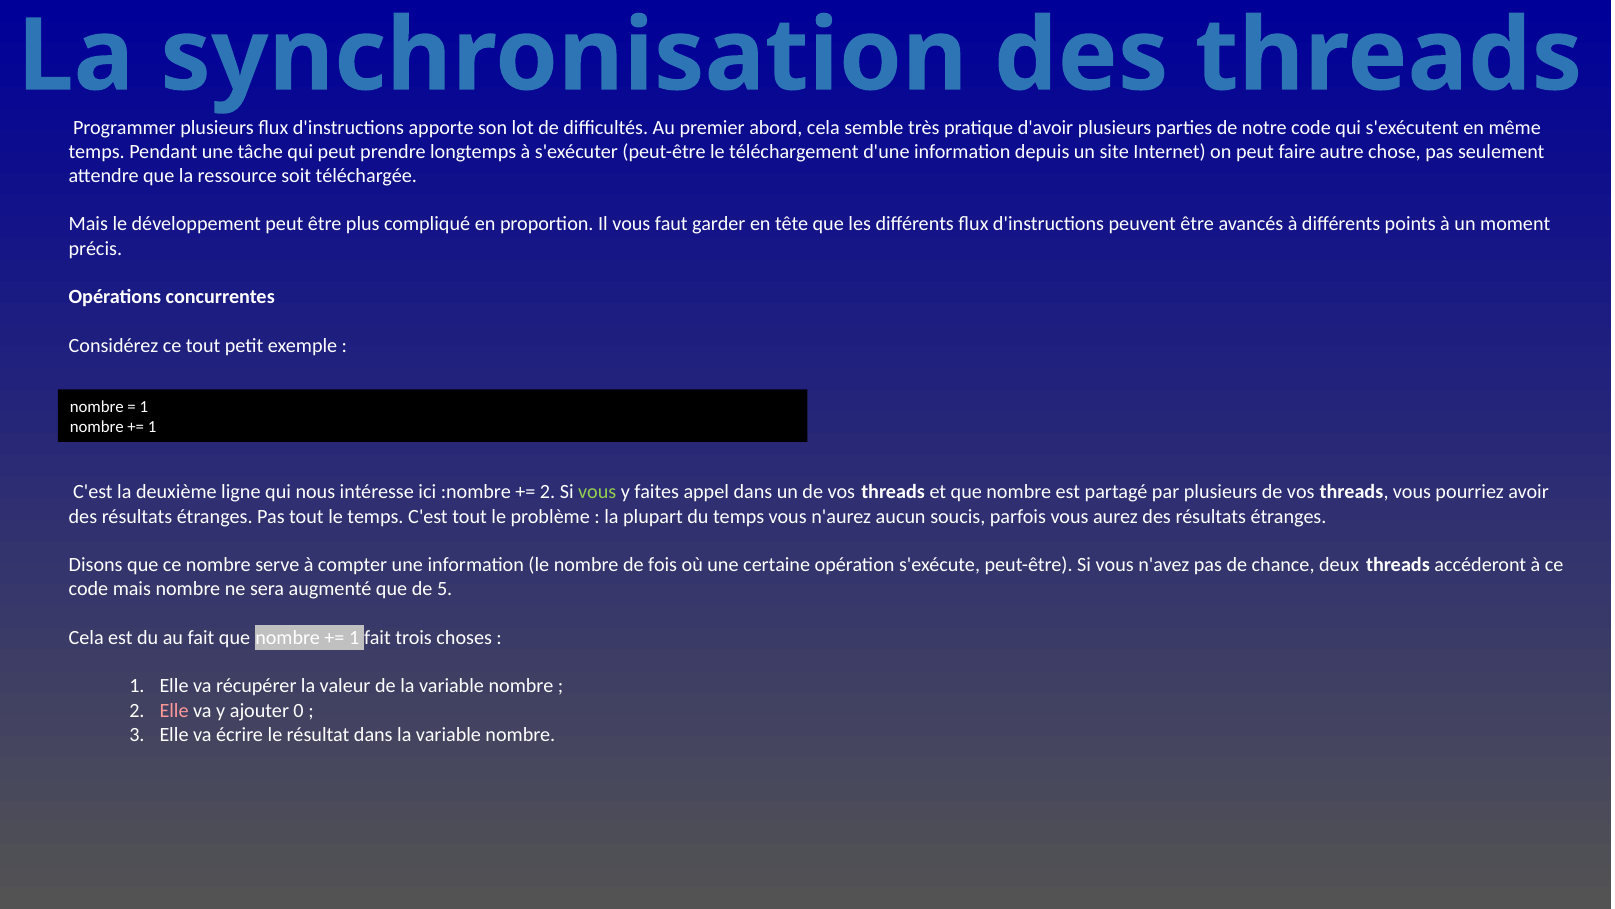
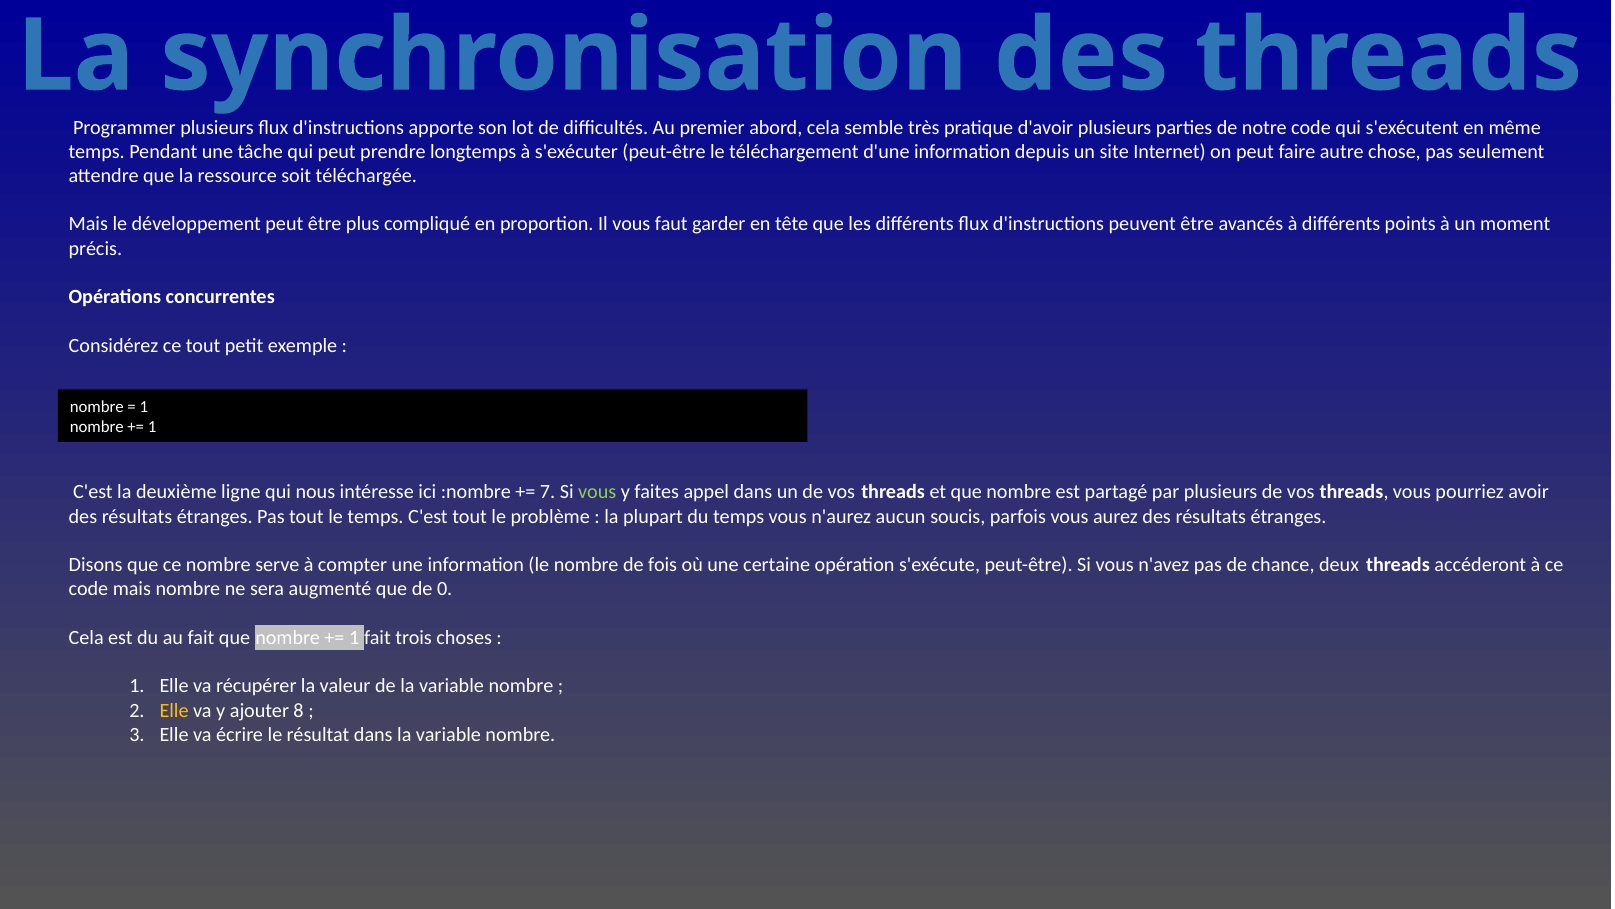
2: 2 -> 7 (548, 492)
5: 5 -> 0 (445, 589)
Elle colour: pink -> yellow (174, 710)
0: 0 -> 8 (299, 710)
